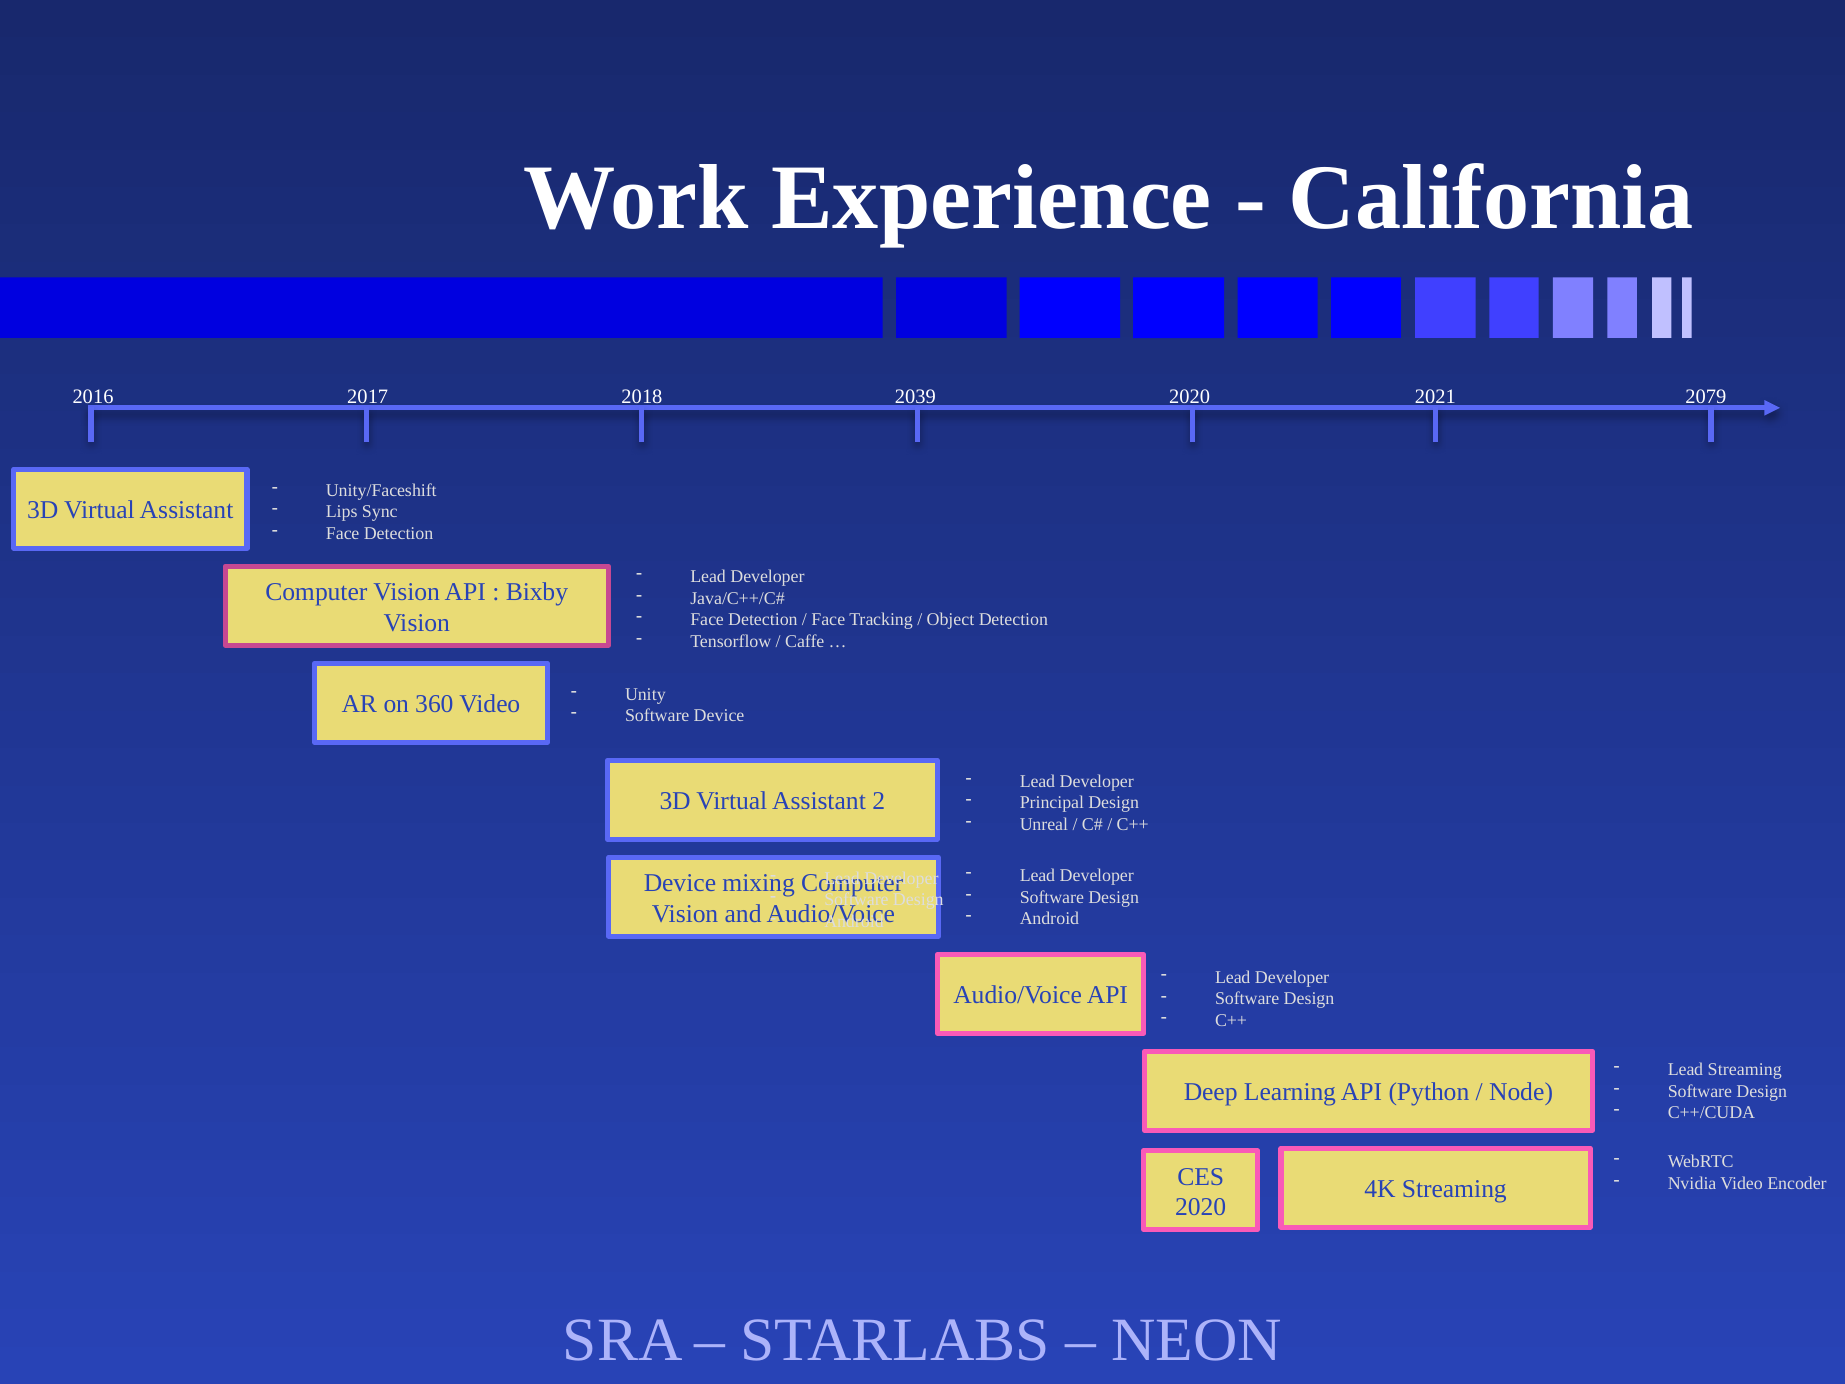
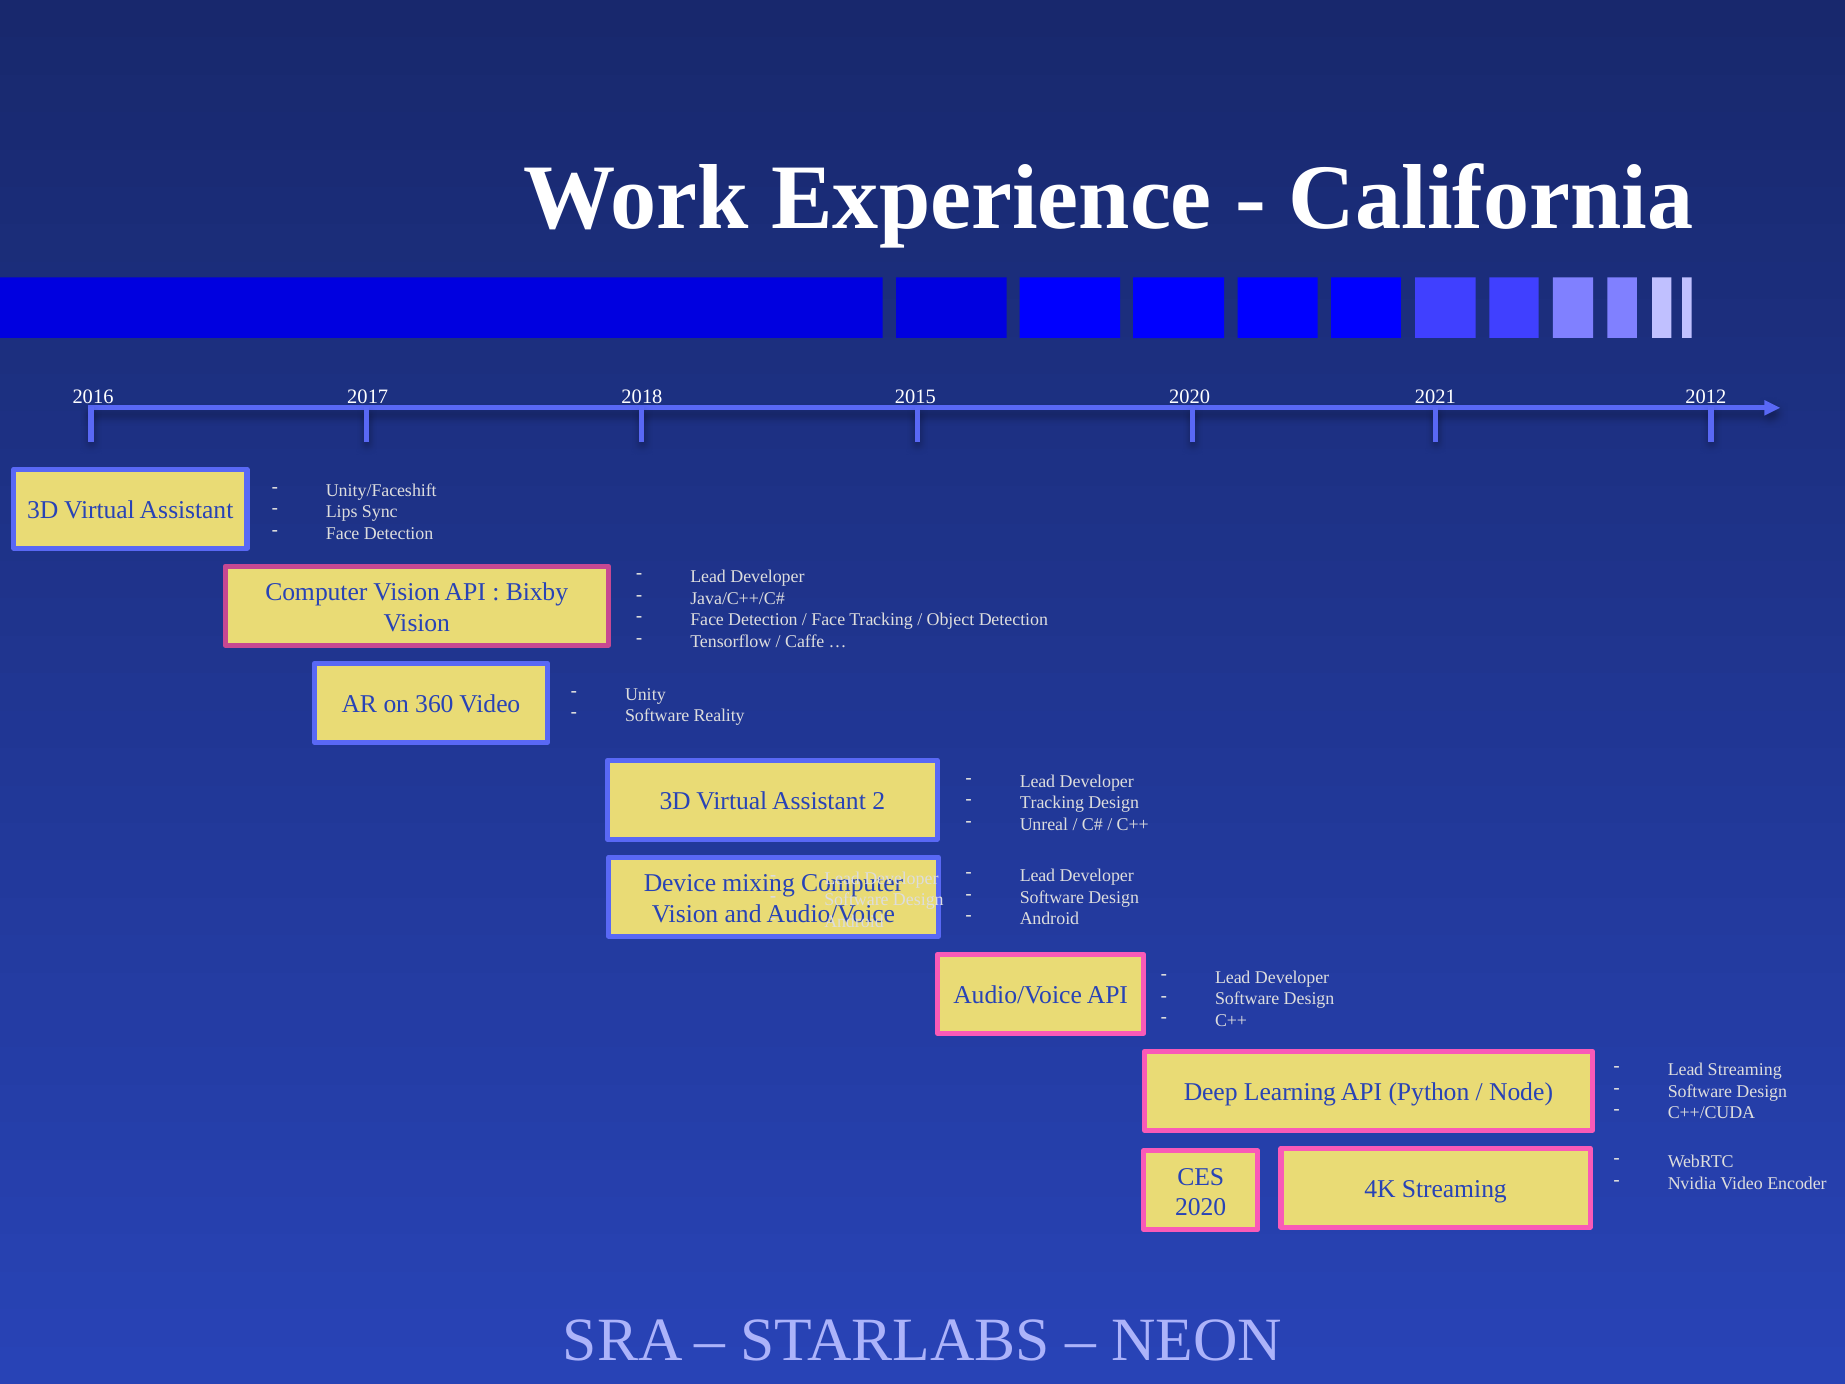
2039: 2039 -> 2015 (915, 396)
2079: 2079 -> 2012 (1706, 396)
Software Device: Device -> Reality (719, 716)
Principal: Principal -> Tracking (1052, 803)
